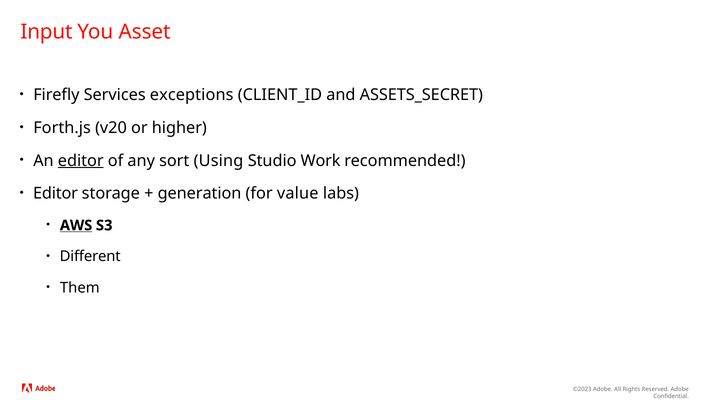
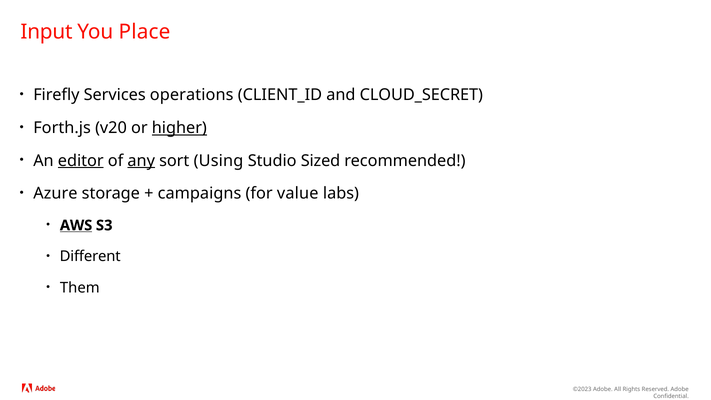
Asset: Asset -> Place (144, 32)
exceptions: exceptions -> operations (192, 95)
ASSETS_SECRET: ASSETS_SECRET -> CLOUD_SECRET (421, 95)
higher underline: none -> present (179, 128)
any underline: none -> present (141, 161)
Work: Work -> Sized (320, 161)
Editor: Editor -> Azure (55, 193)
generation: generation -> campaigns (200, 193)
